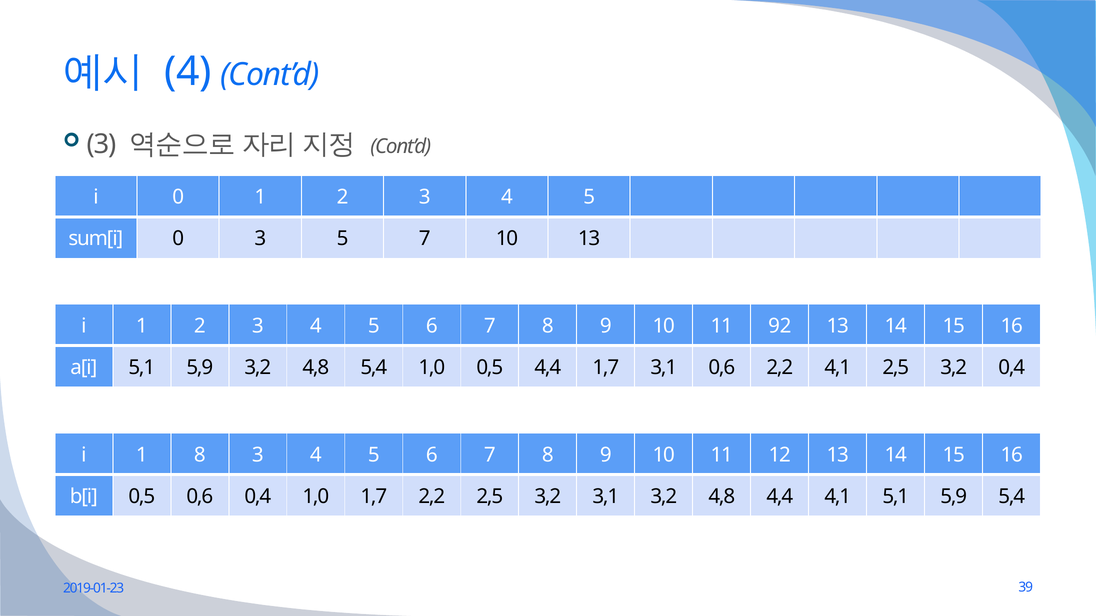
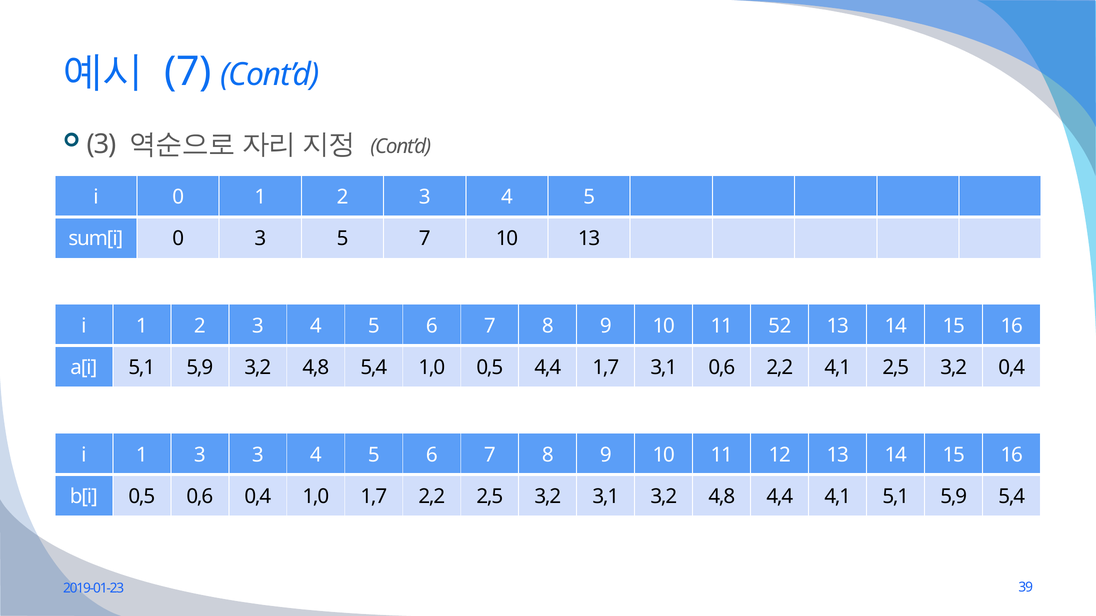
4: 4 -> 7 (188, 72)
92: 92 -> 52 (780, 326)
1 8: 8 -> 3 (200, 455)
